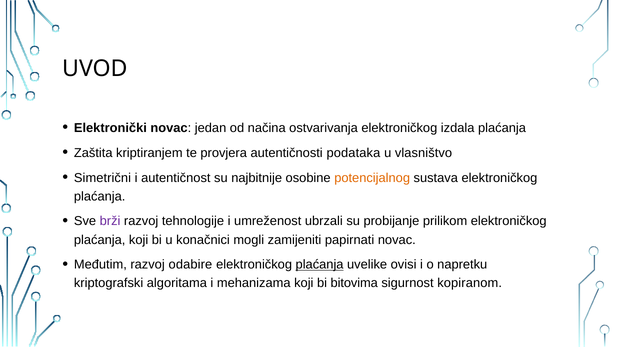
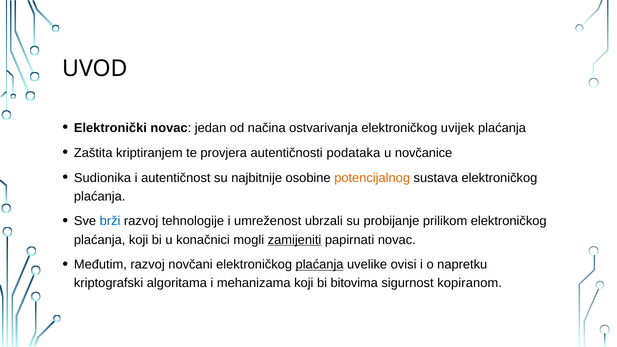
izdala: izdala -> uvijek (458, 128)
vlasništvo: vlasništvo -> novčanice (424, 153)
Simetrični: Simetrični -> Sudionika (103, 178)
brži colour: purple -> blue (110, 221)
zamijeniti underline: none -> present (295, 240)
odabire: odabire -> novčani (191, 265)
